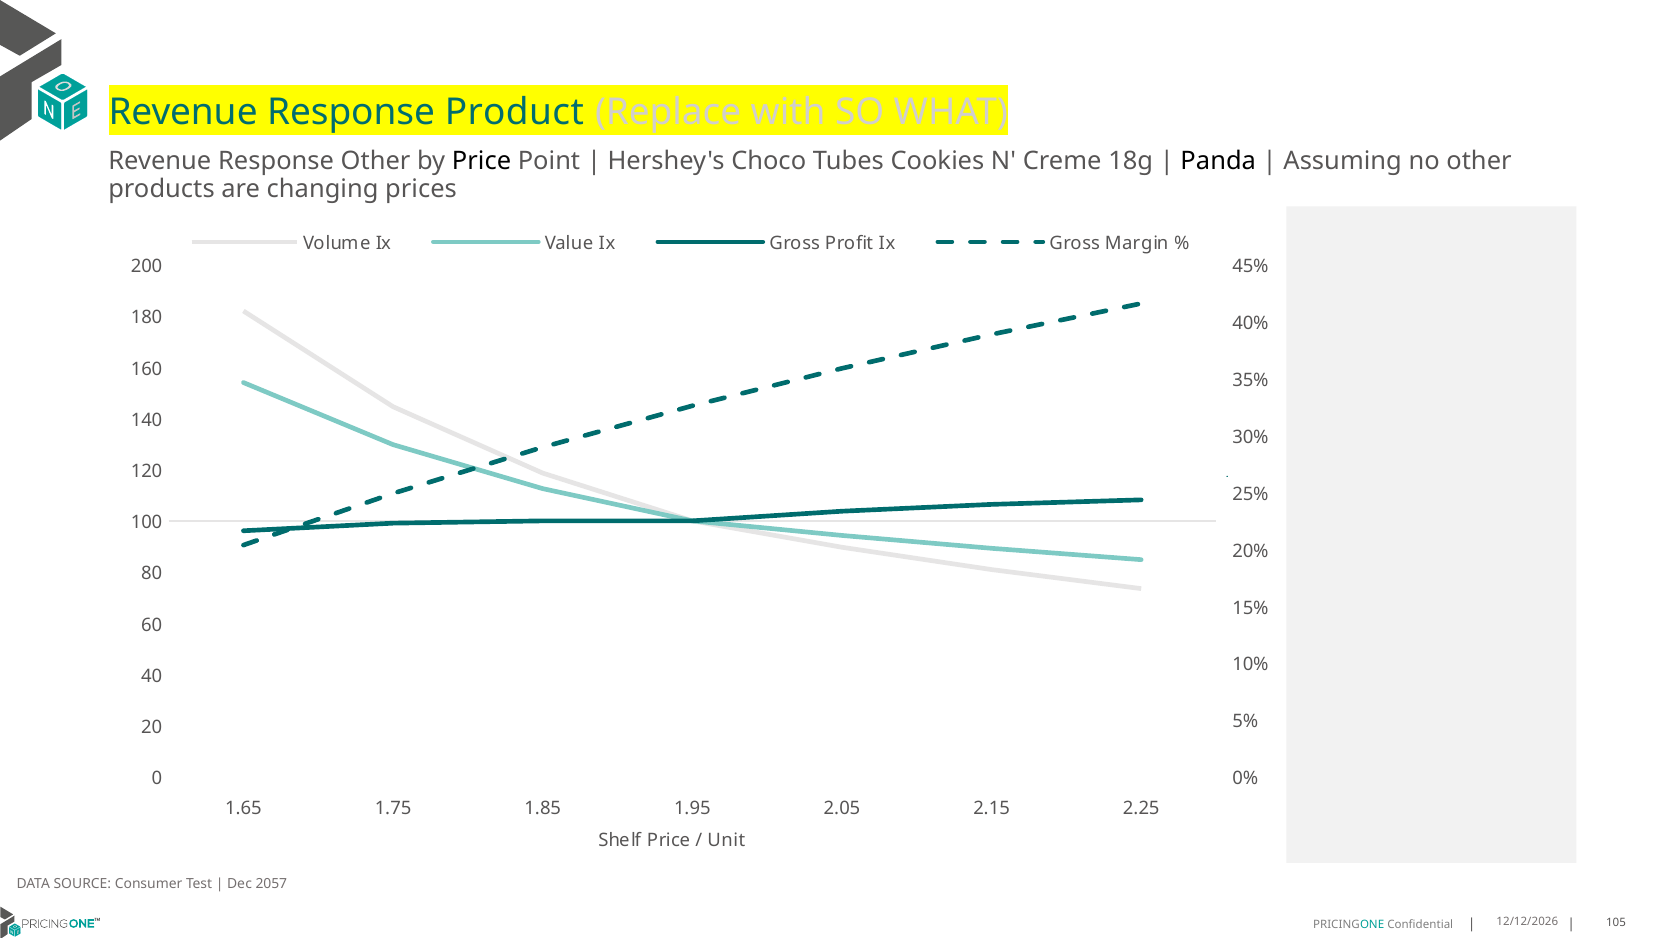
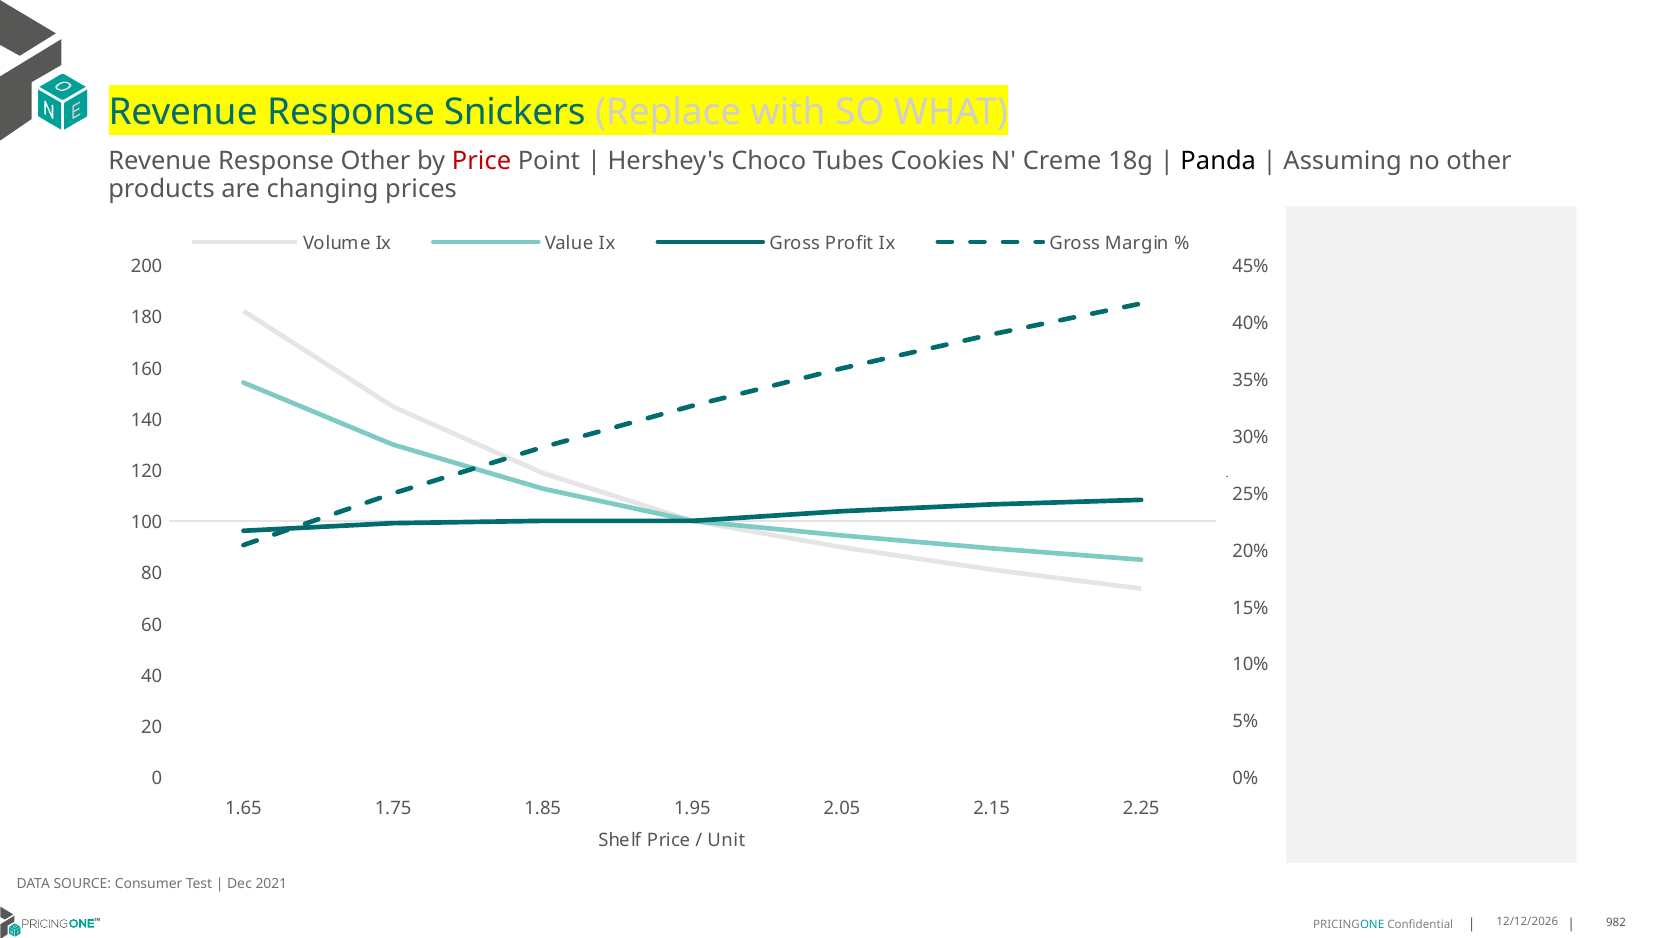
Product: Product -> Snickers (515, 112)
Price colour: black -> red (482, 161)
2057: 2057 -> 2021 (271, 883)
105: 105 -> 982 (1616, 922)
